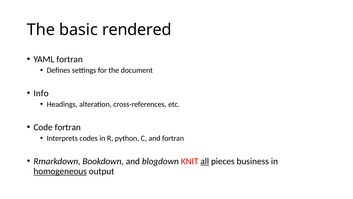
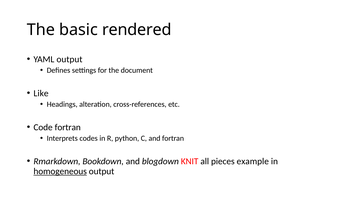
YAML fortran: fortran -> output (70, 59)
Info: Info -> Like (41, 93)
all underline: present -> none (205, 161)
business: business -> example (253, 161)
